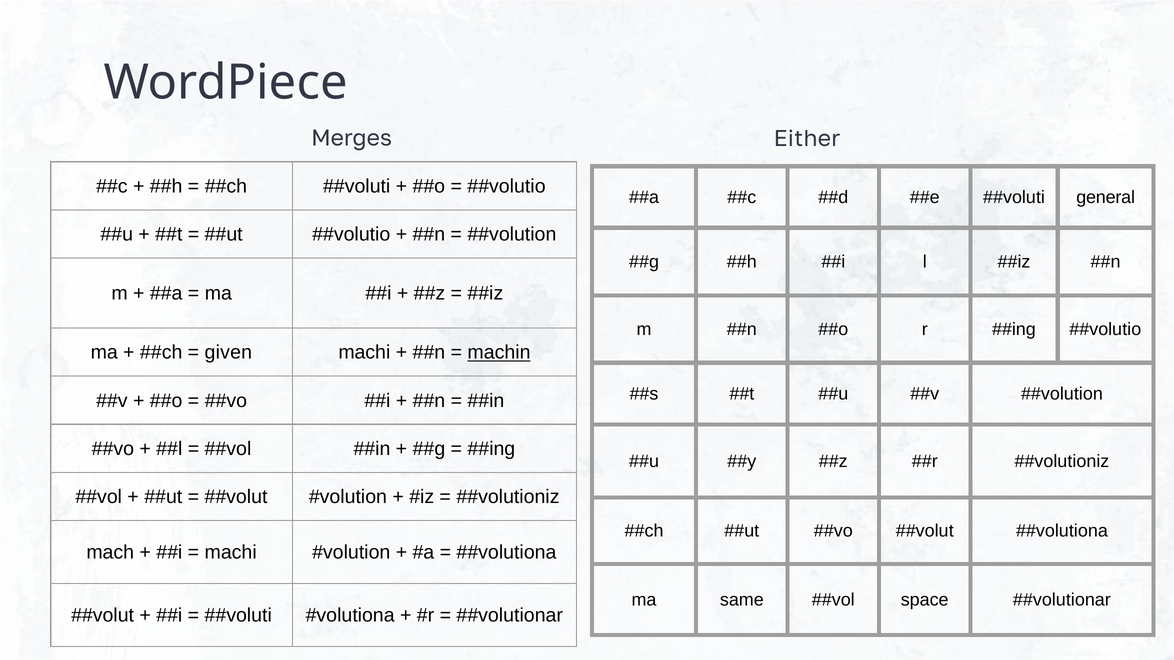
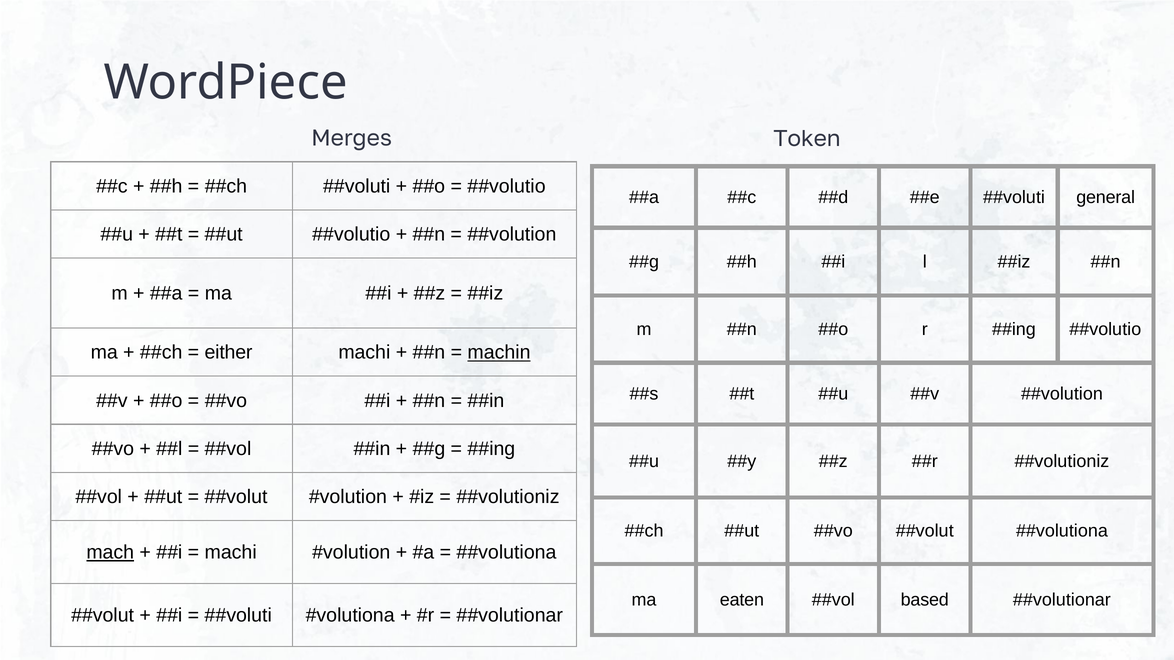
Either: Either -> Token (807, 139)
given: given -> either (229, 353)
mach underline: none -> present (110, 553)
same: same -> eaten (742, 600)
space: space -> based (925, 600)
